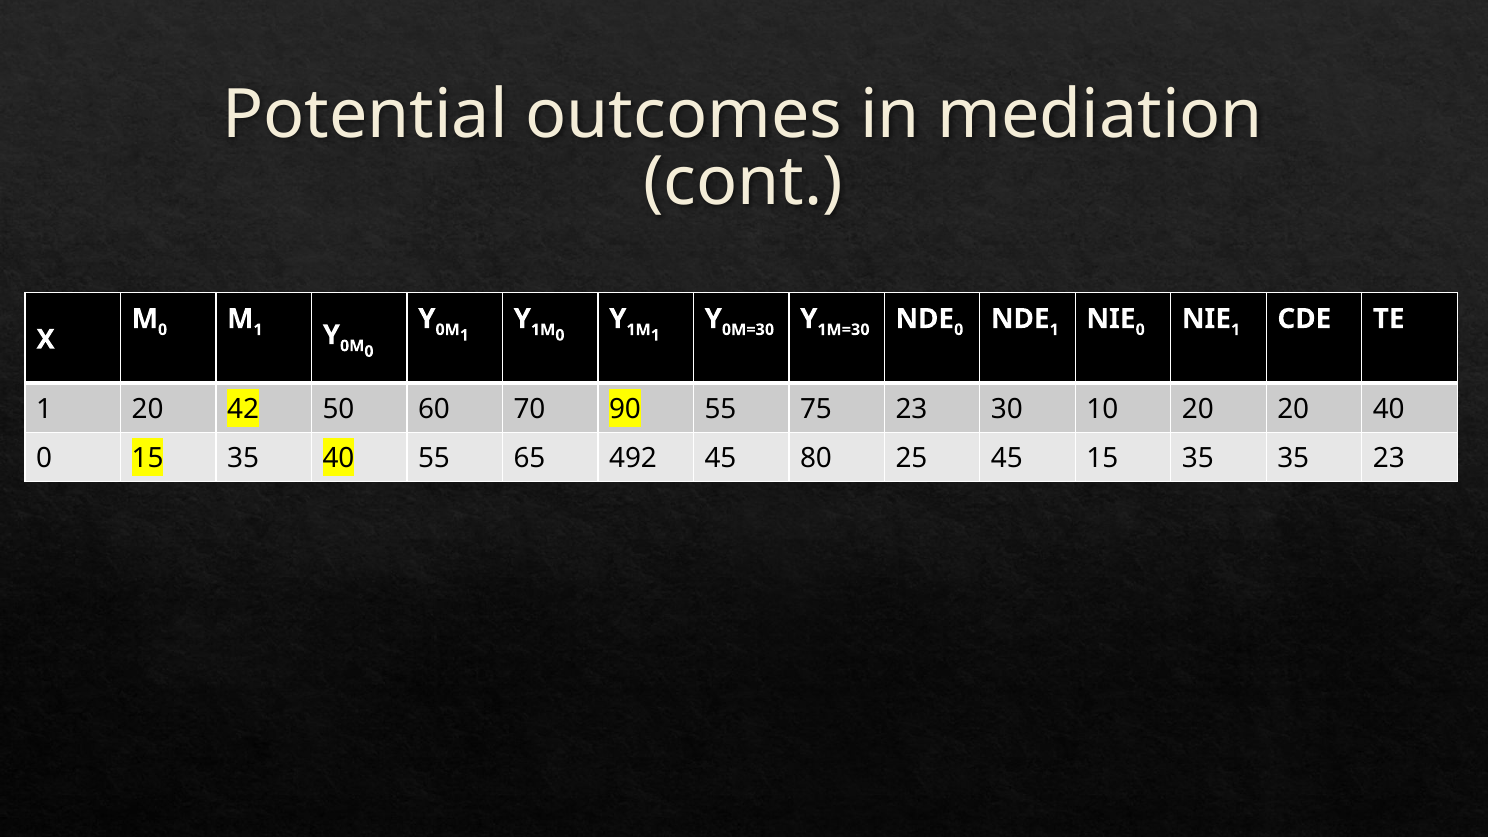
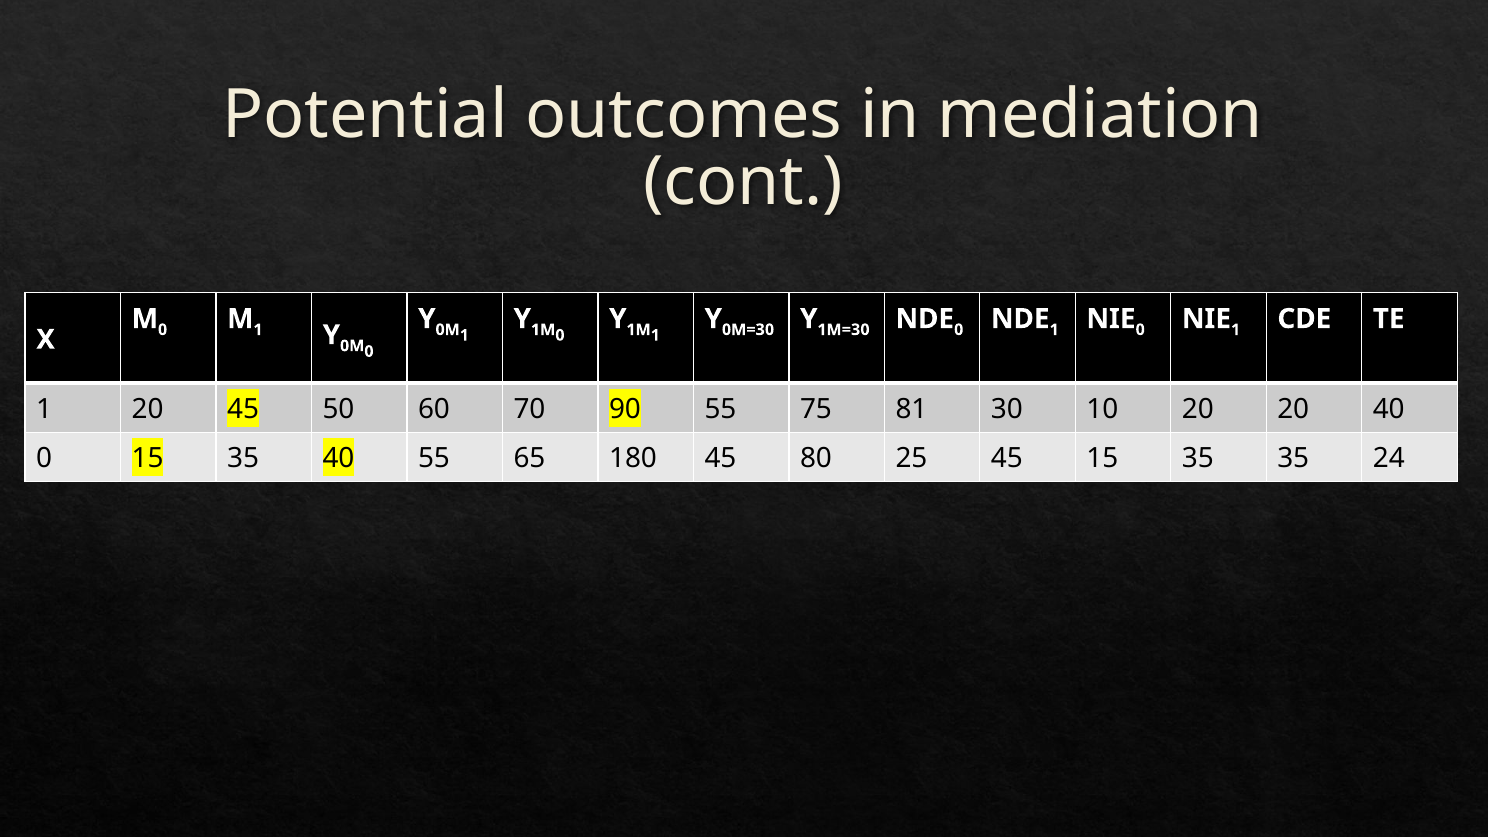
20 42: 42 -> 45 (243, 409)
75 23: 23 -> 81 (911, 409)
492: 492 -> 180 (633, 459)
35 23: 23 -> 24 (1389, 459)
